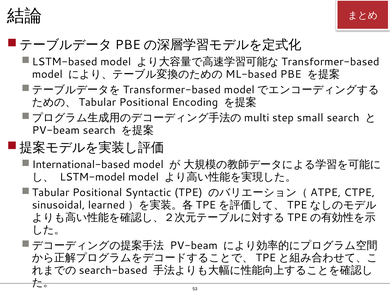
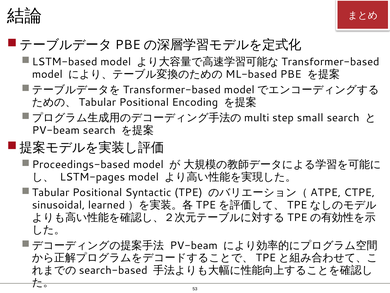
International-based: International-based -> Proceedings-based (81, 164)
LSTM-model: LSTM-model -> LSTM-pages (92, 177)
